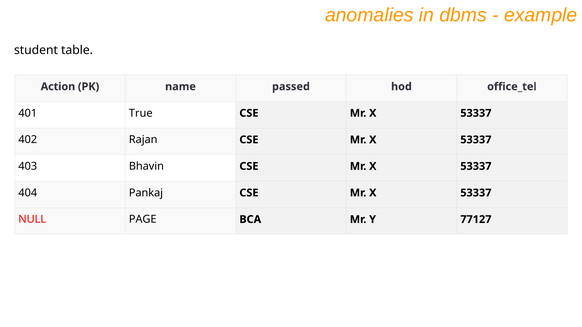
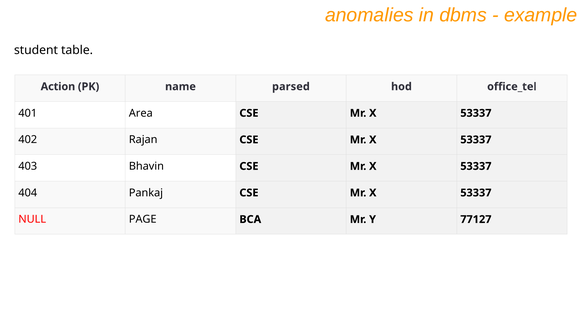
passed: passed -> parsed (291, 87)
True: True -> Area (141, 113)
